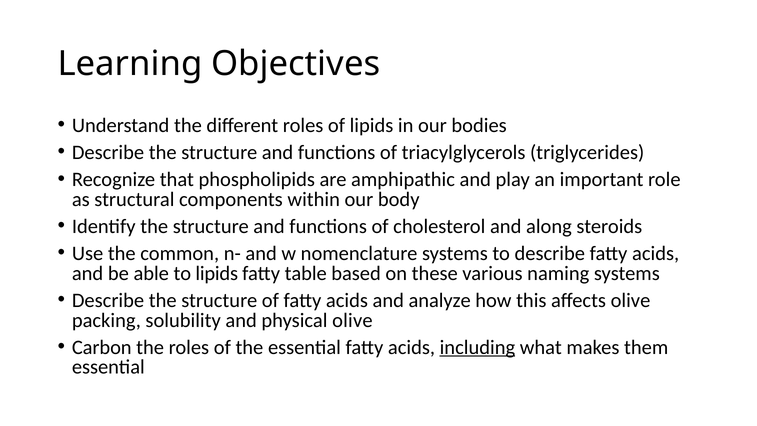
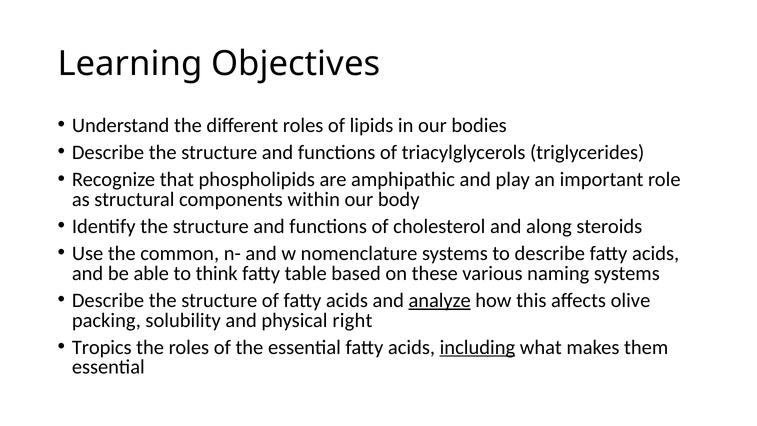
to lipids: lipids -> think (217, 273)
analyze underline: none -> present (440, 300)
physical olive: olive -> right (352, 320)
Carbon: Carbon -> Tropics (102, 347)
